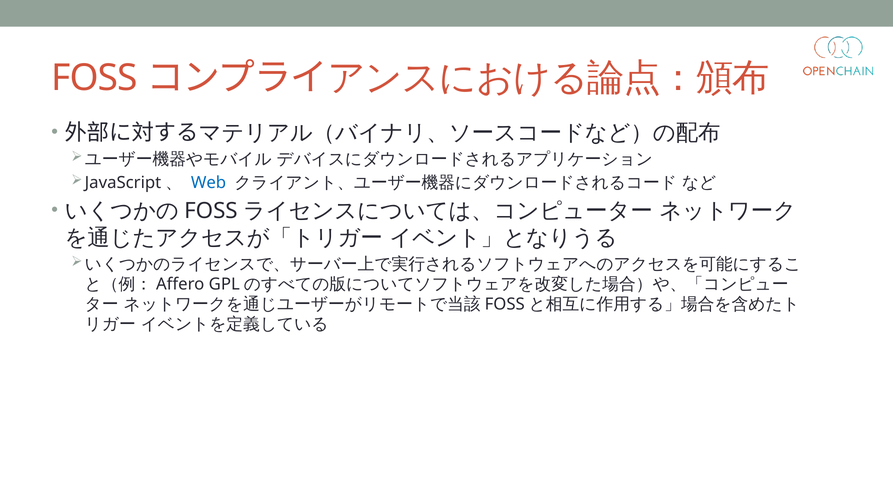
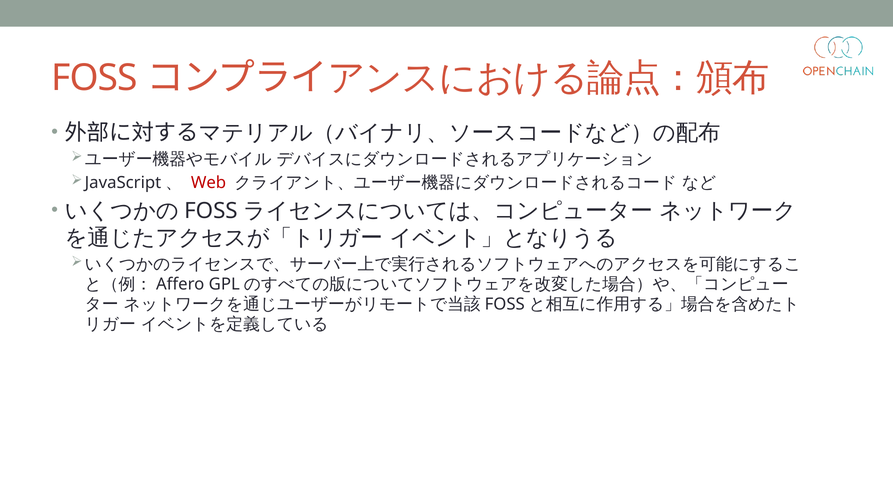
Web colour: blue -> red (209, 183)
